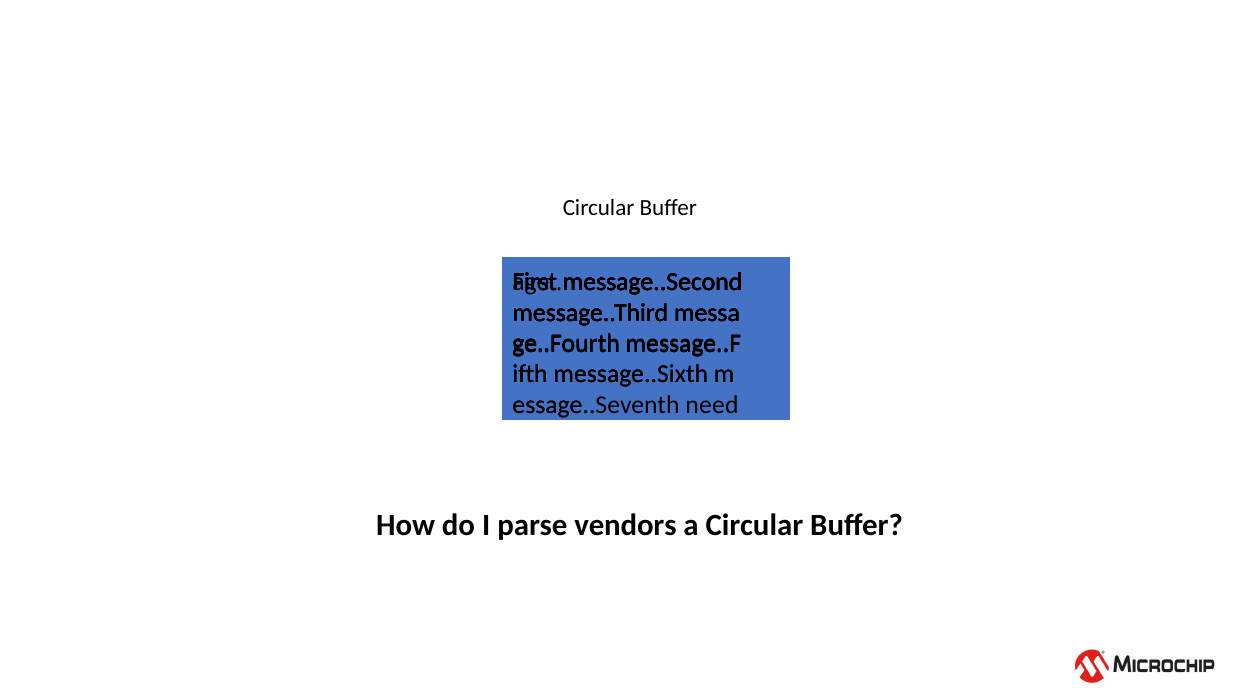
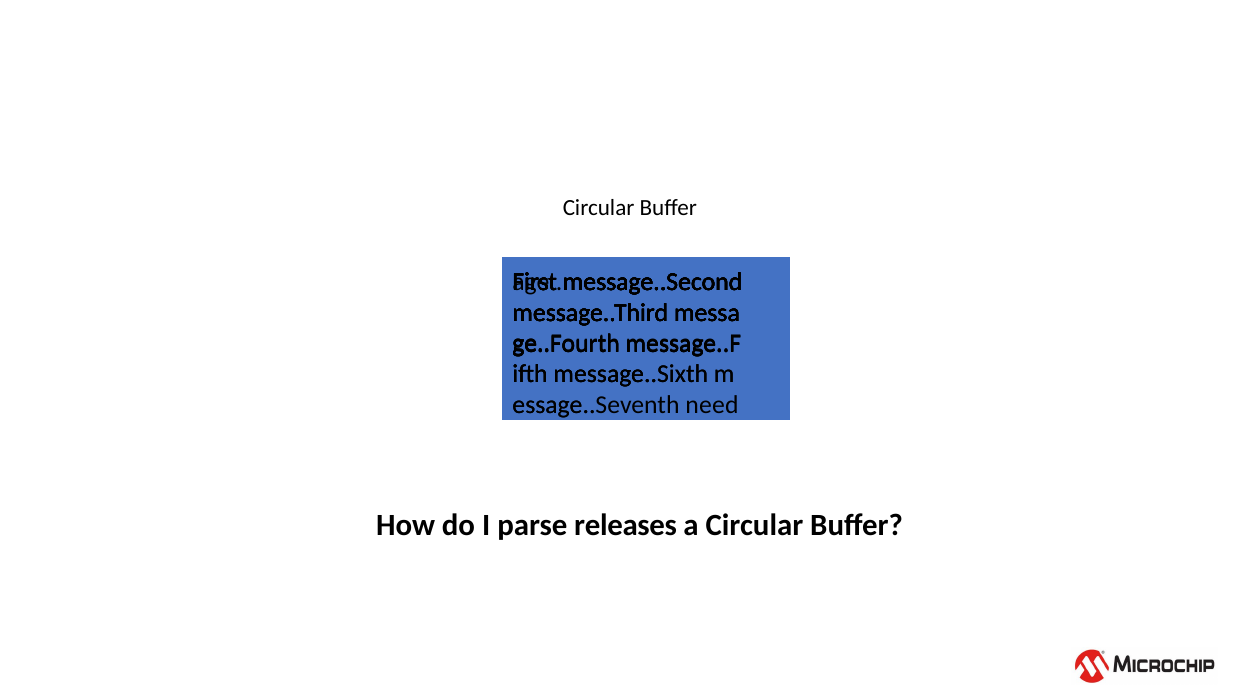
vendors: vendors -> releases (626, 526)
